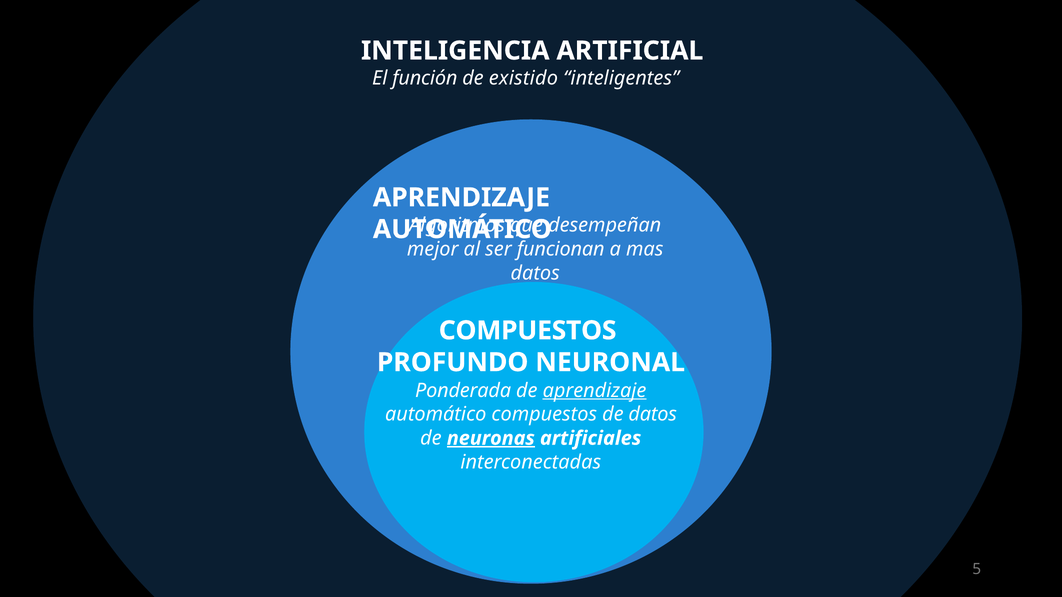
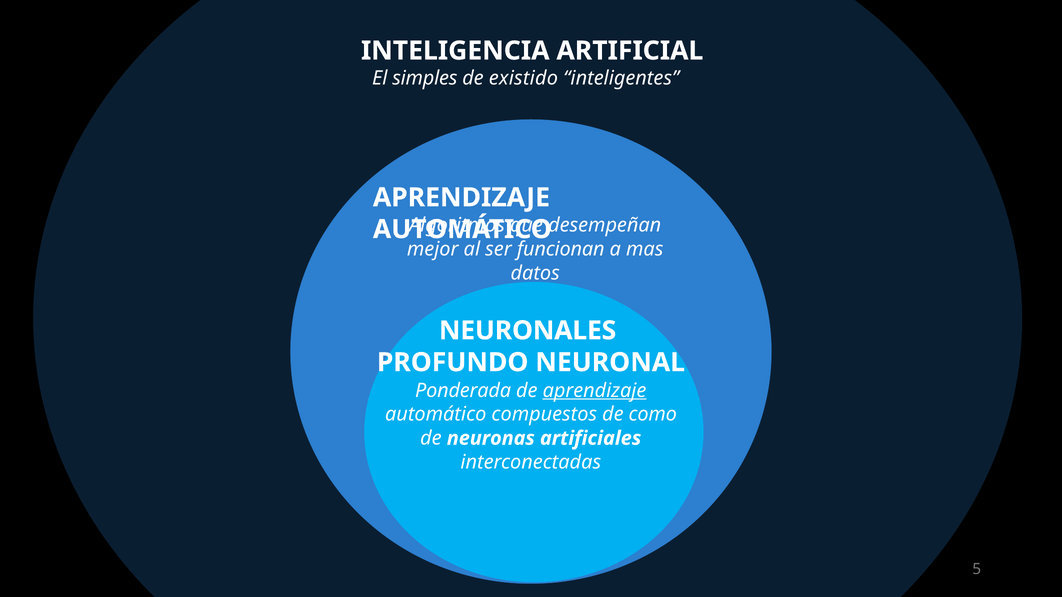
función: función -> simples (425, 78)
COMPUESTOS: COMPUESTOS -> NEURONALES (528, 331)
de datos: datos -> como (653, 415)
neuronas underline: present -> none (491, 438)
